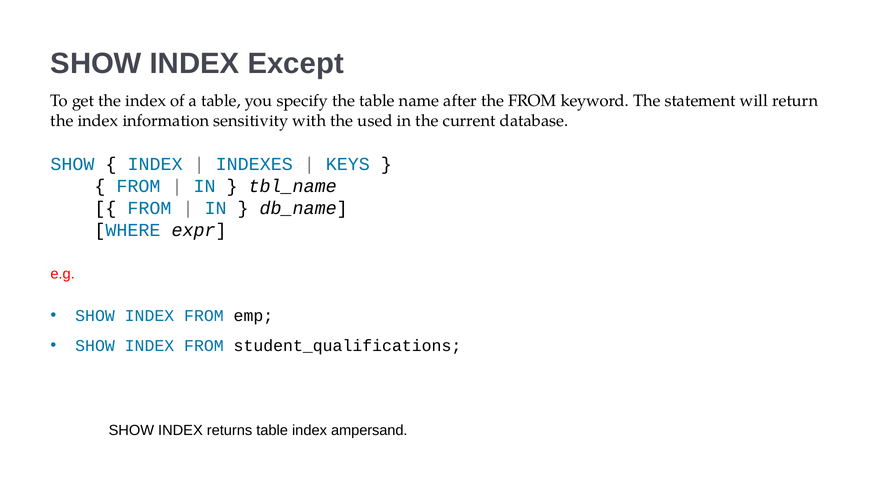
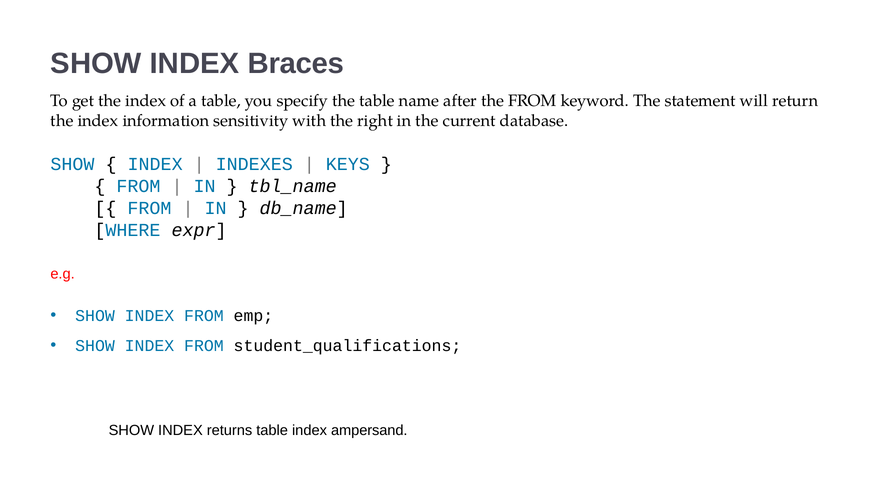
Except: Except -> Braces (296, 64)
used: used -> right (375, 121)
